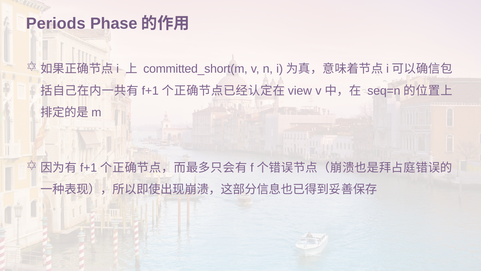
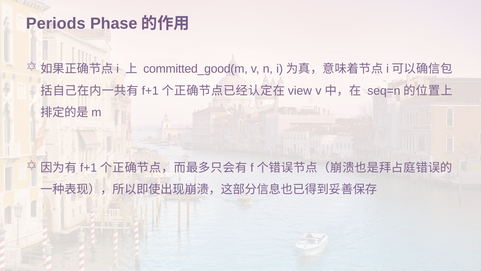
committed_short(m: committed_short(m -> committed_good(m (195, 69)
